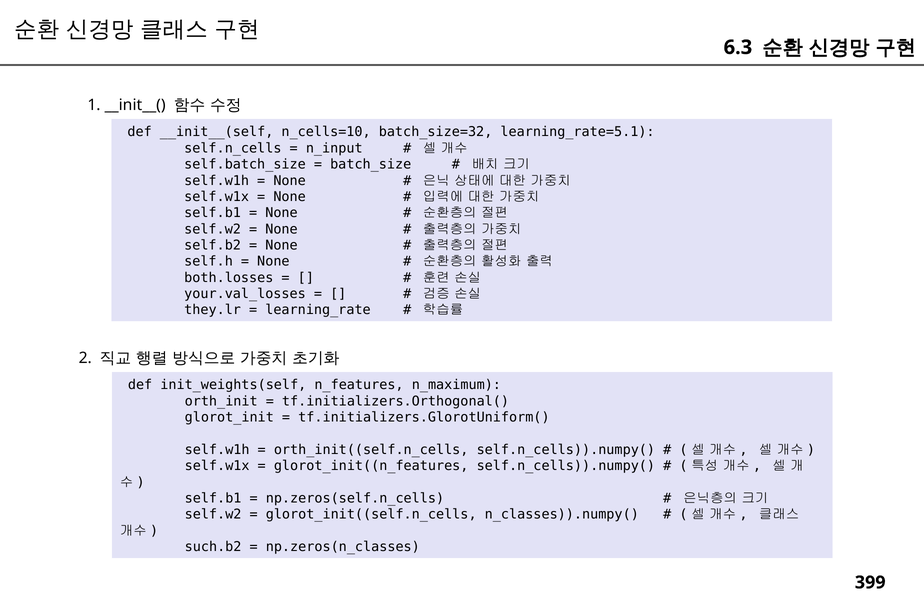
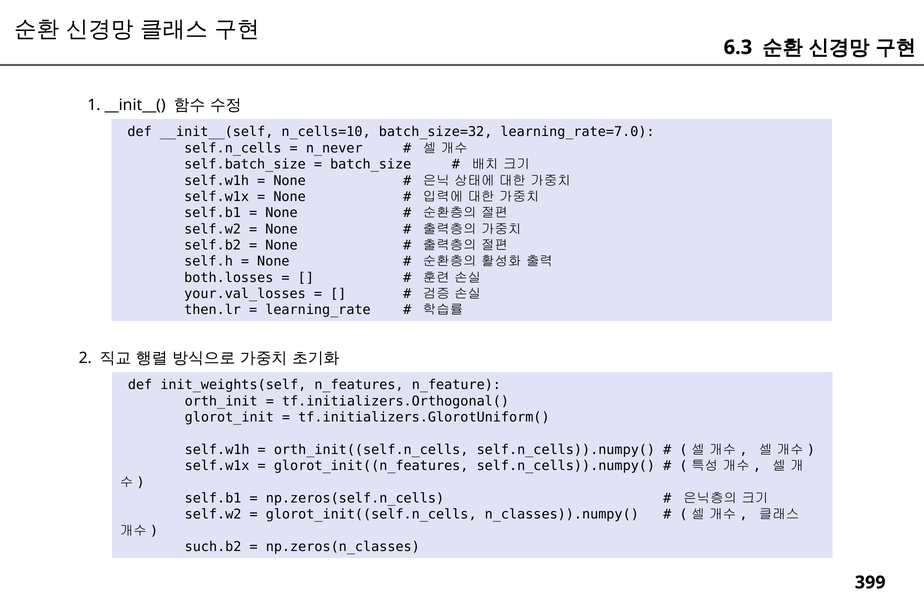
learning_rate=5.1: learning_rate=5.1 -> learning_rate=7.0 (578, 132)
n_input: n_input -> n_never (334, 148)
they.lr: they.lr -> then.lr (213, 310)
n_maximum: n_maximum -> n_feature (456, 385)
